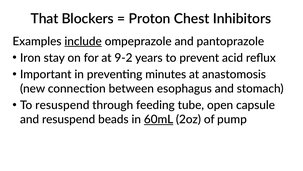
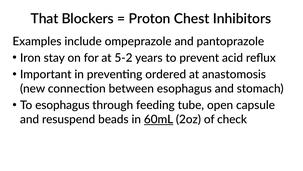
include underline: present -> none (83, 41)
9-2: 9-2 -> 5-2 (123, 58)
minutes: minutes -> ordered (166, 74)
To resuspend: resuspend -> esophagus (62, 105)
pump: pump -> check (232, 119)
